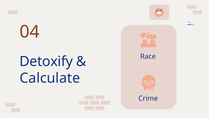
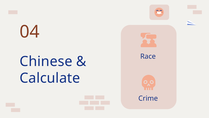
Detoxify: Detoxify -> Chinese (46, 61)
